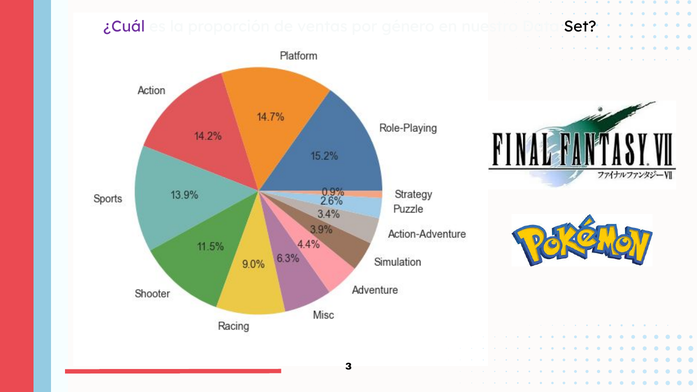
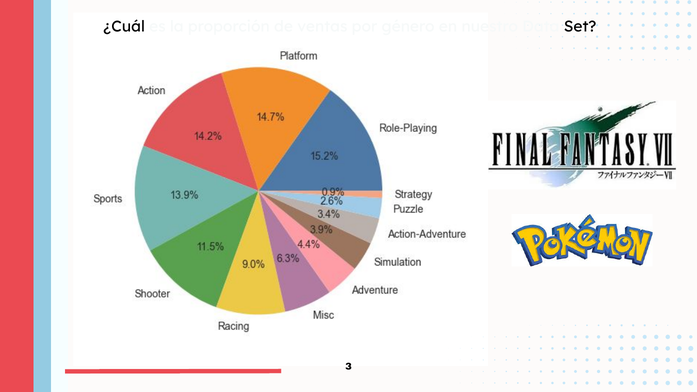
¿Cuál colour: purple -> black (124, 27)
